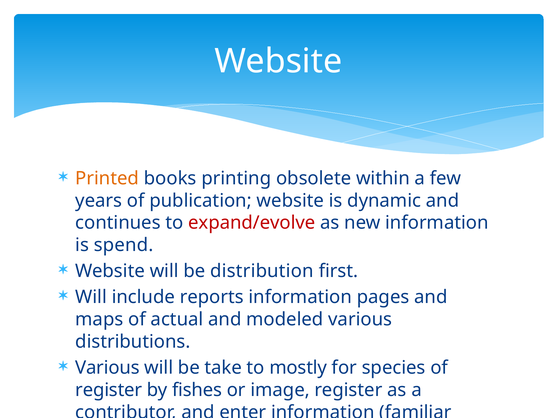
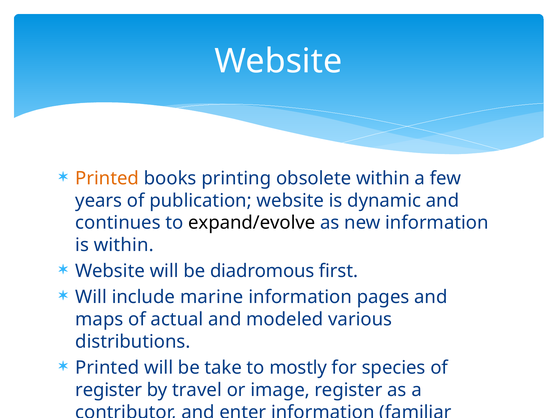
expand/evolve colour: red -> black (252, 223)
is spend: spend -> within (124, 245)
distribution: distribution -> diadromous (262, 271)
reports: reports -> marine (212, 297)
Various: Various -> Printed (107, 368)
fishes: fishes -> travel (197, 390)
